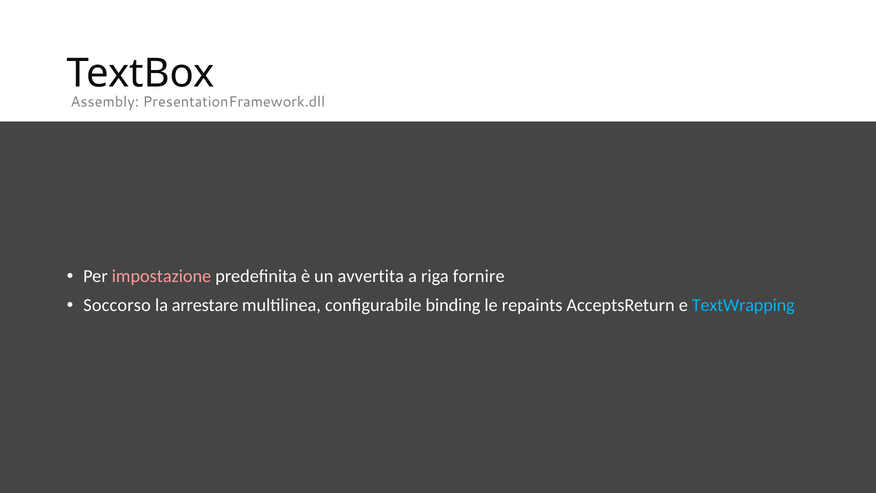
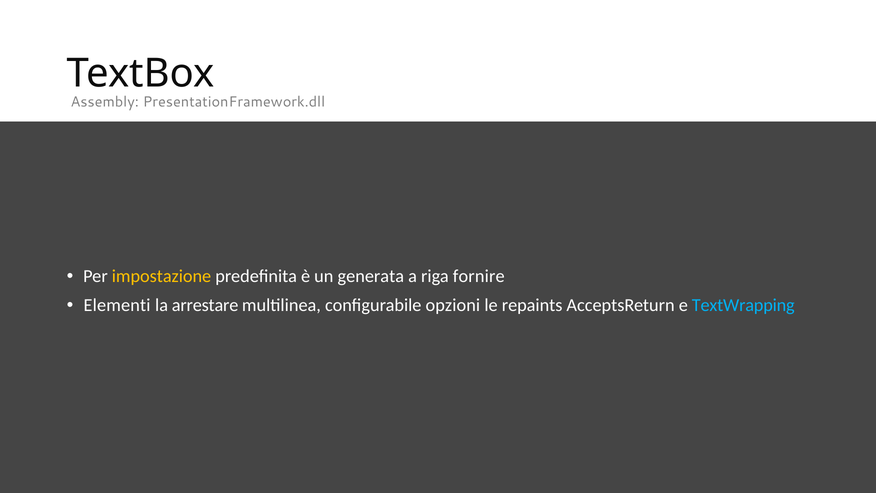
impostazione colour: pink -> yellow (162, 276)
avvertita: avvertita -> generata (371, 276)
Soccorso: Soccorso -> Elementi (117, 305)
binding: binding -> opzioni (453, 305)
